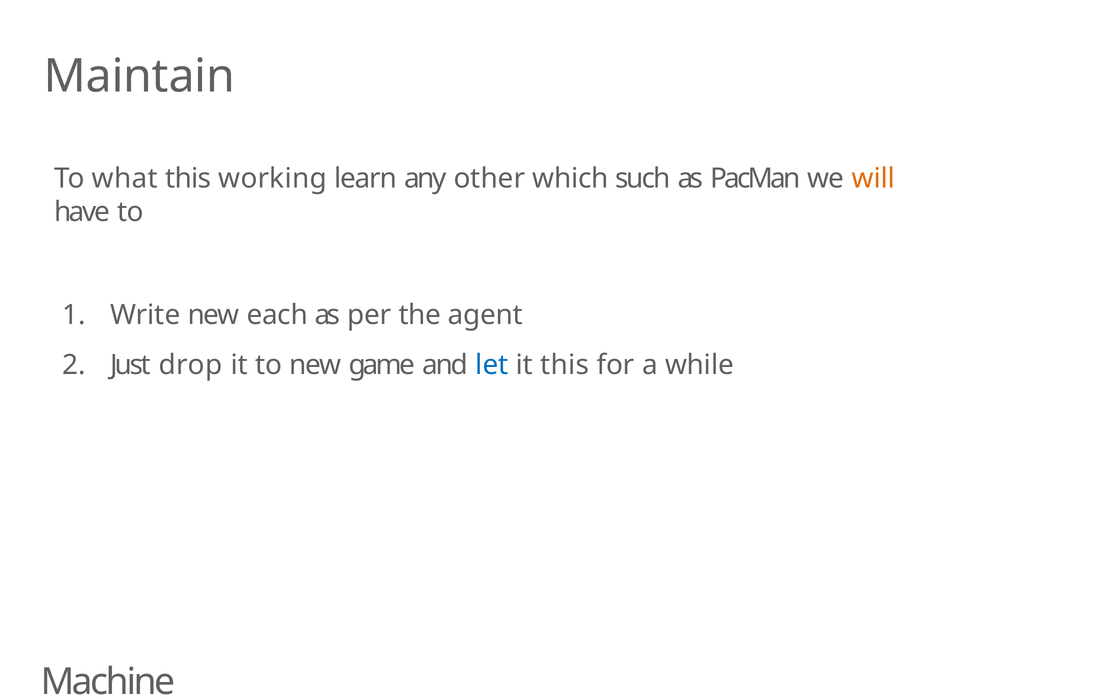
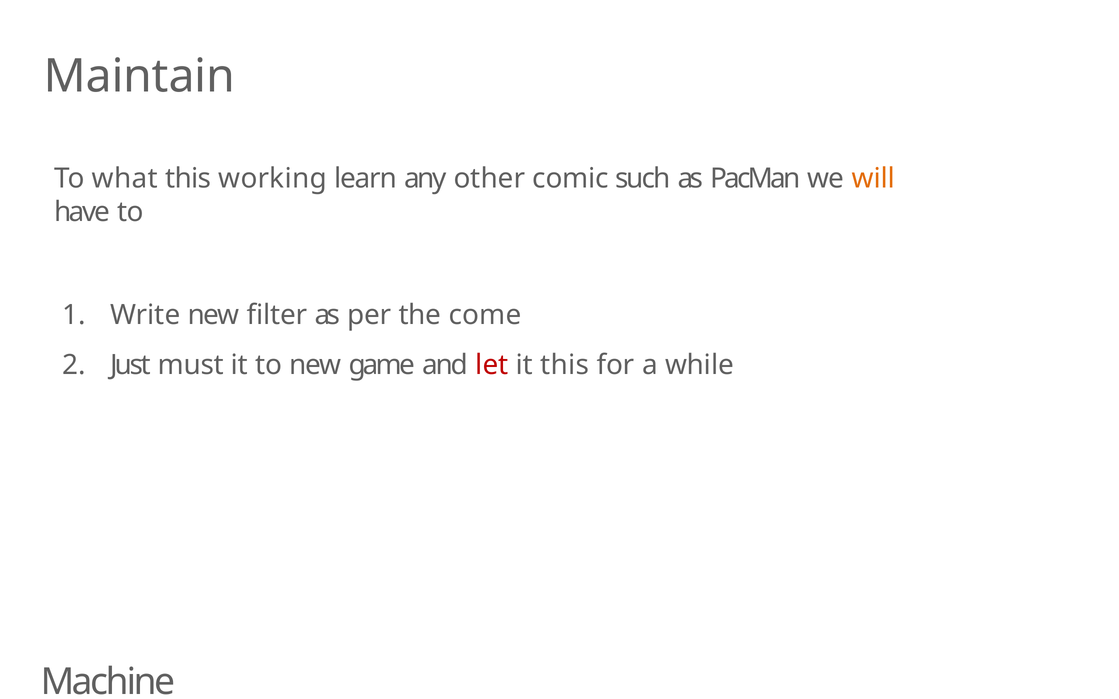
which: which -> comic (570, 178)
each: each -> filter (277, 315)
agent: agent -> come (485, 315)
drop: drop -> must (191, 365)
let colour: blue -> red (492, 365)
